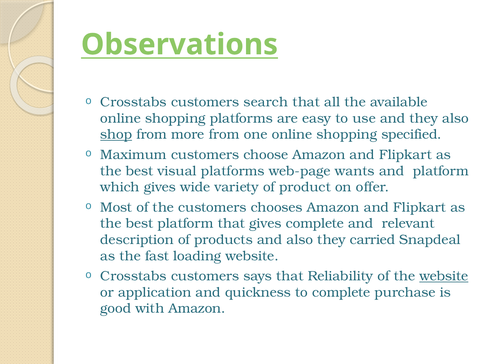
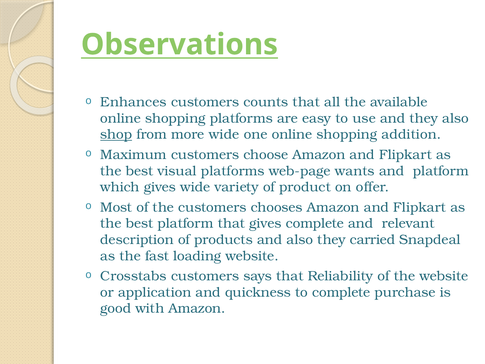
Crosstabs: Crosstabs -> Enhances (133, 102)
search: search -> counts (266, 102)
more from: from -> wide (224, 134)
specified: specified -> addition (411, 134)
website underline: present -> none (444, 276)
